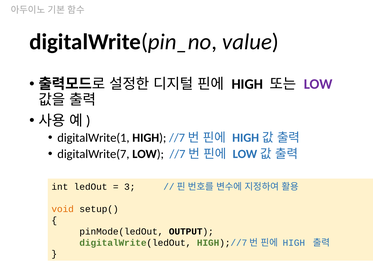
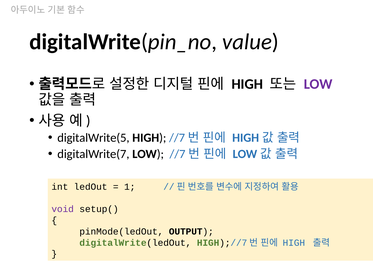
digitalWrite(1: digitalWrite(1 -> digitalWrite(5 (93, 138)
3: 3 -> 1 (130, 187)
void colour: orange -> purple (63, 209)
